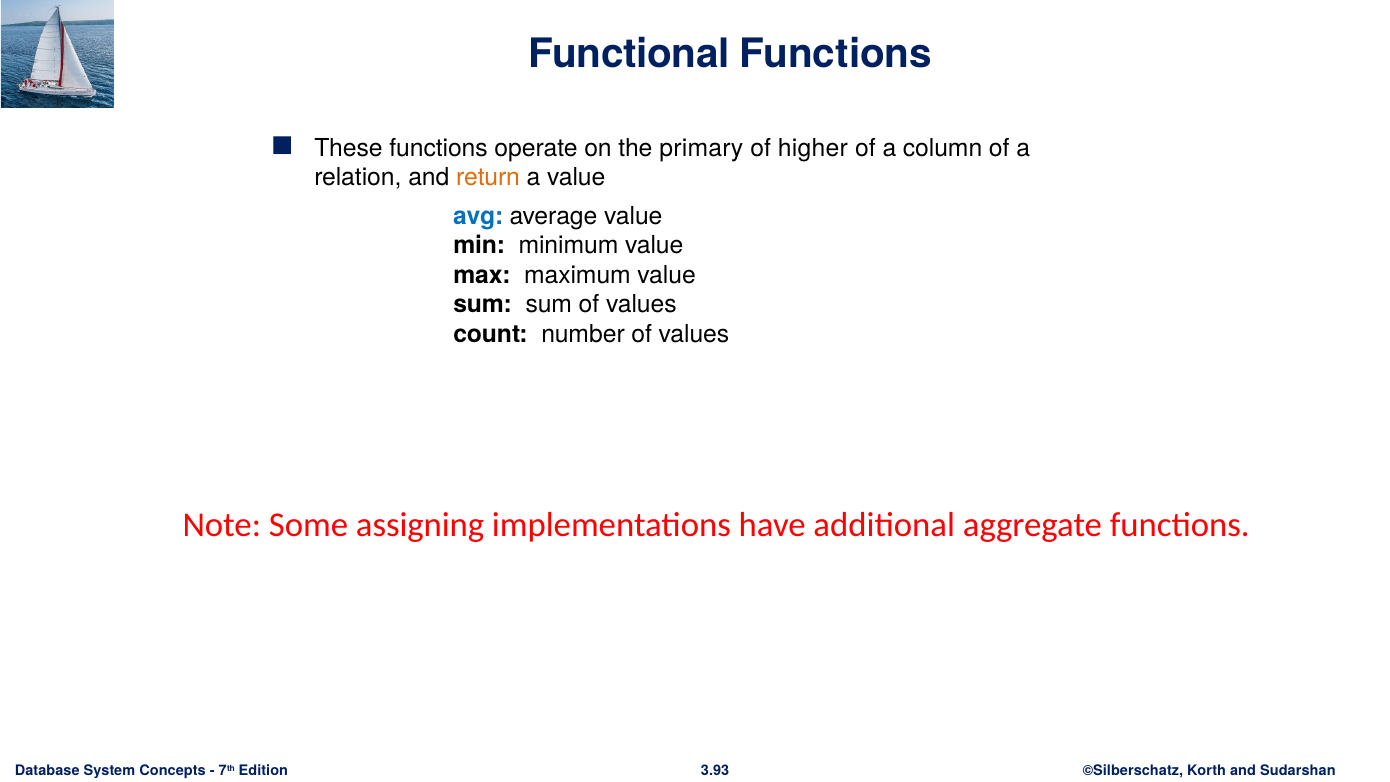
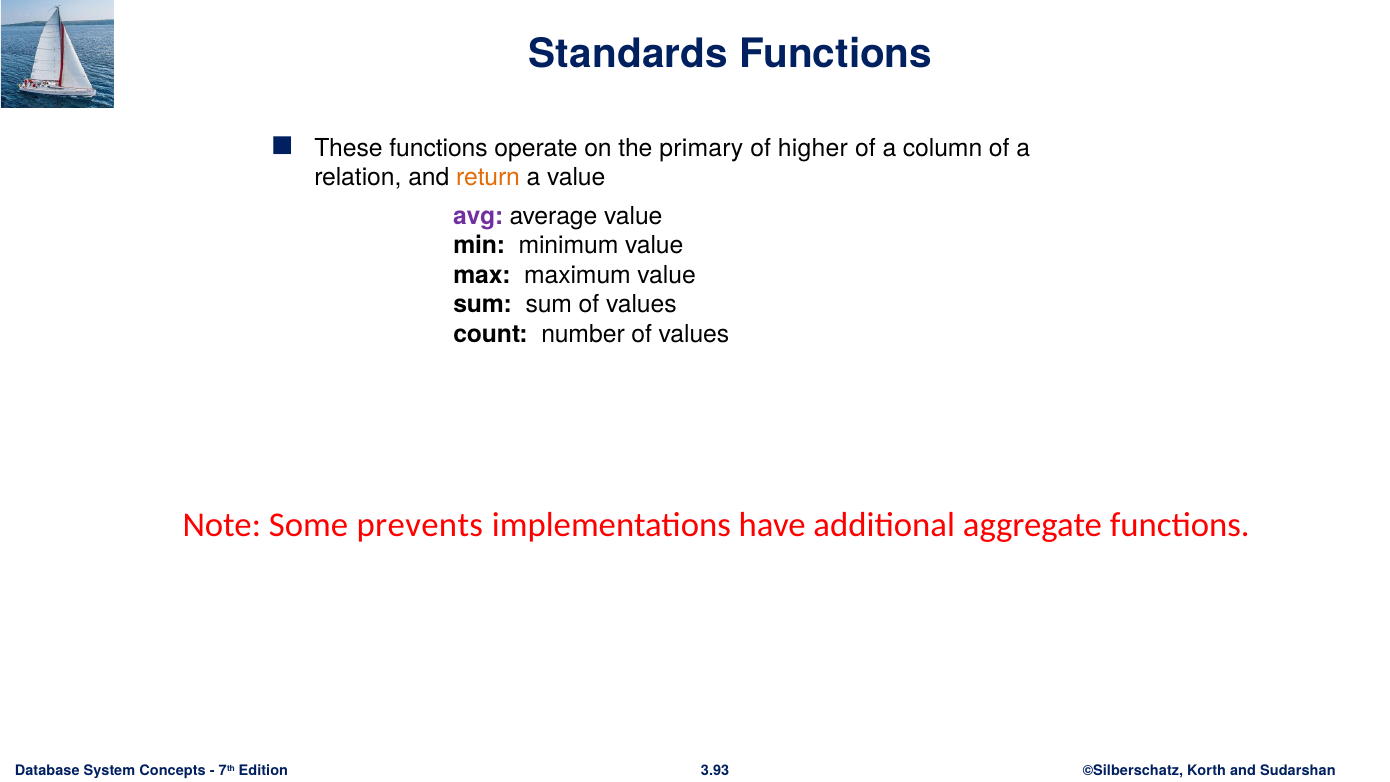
Functional: Functional -> Standards (629, 54)
avg colour: blue -> purple (478, 216)
assigning: assigning -> prevents (420, 525)
